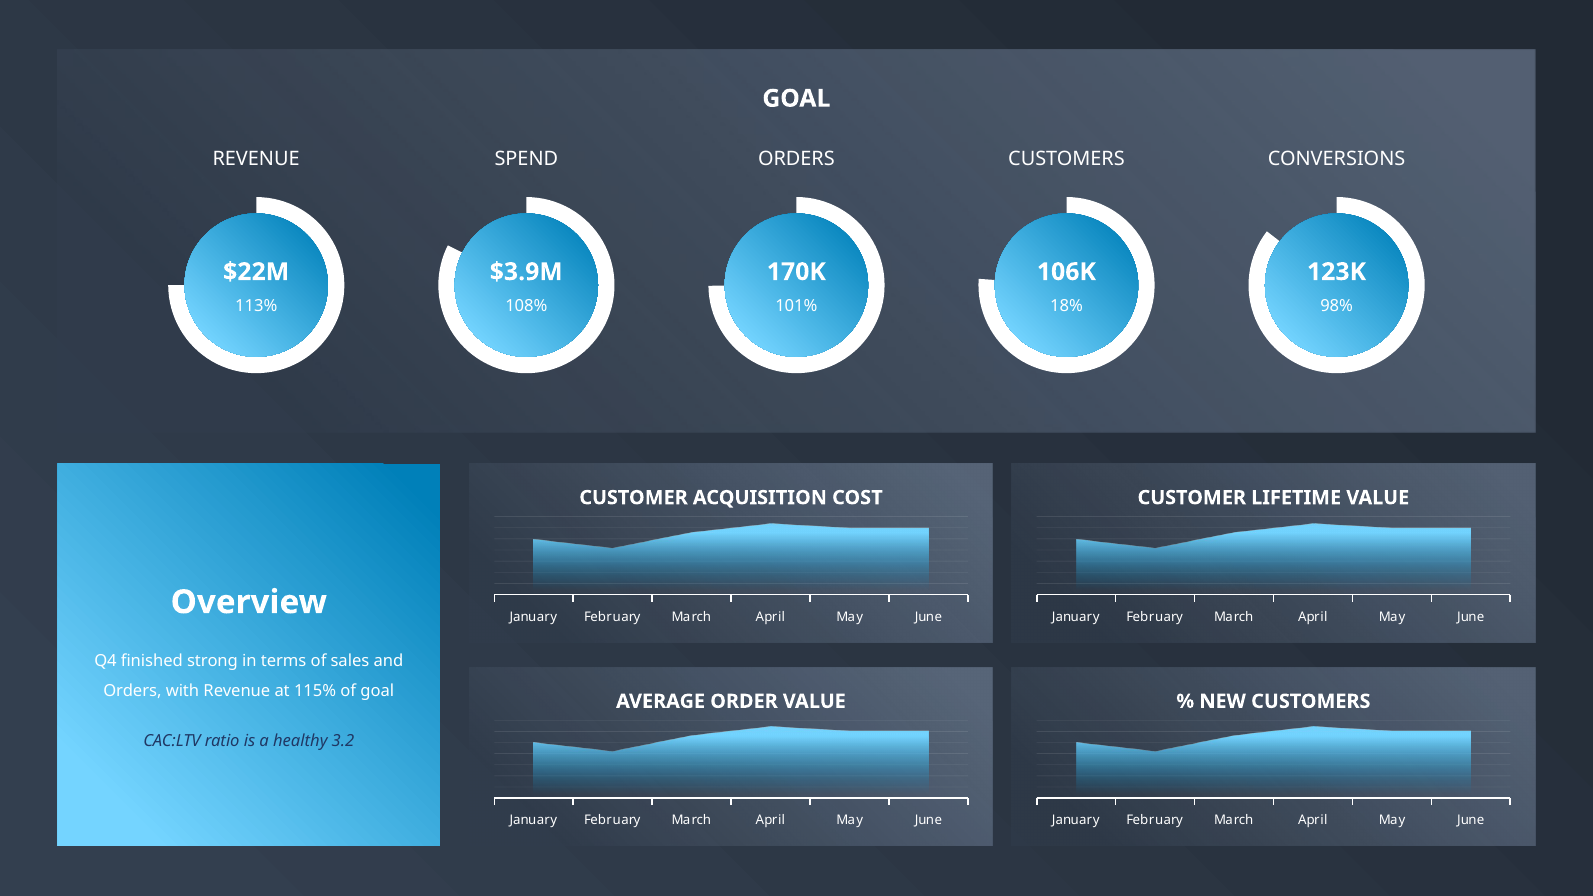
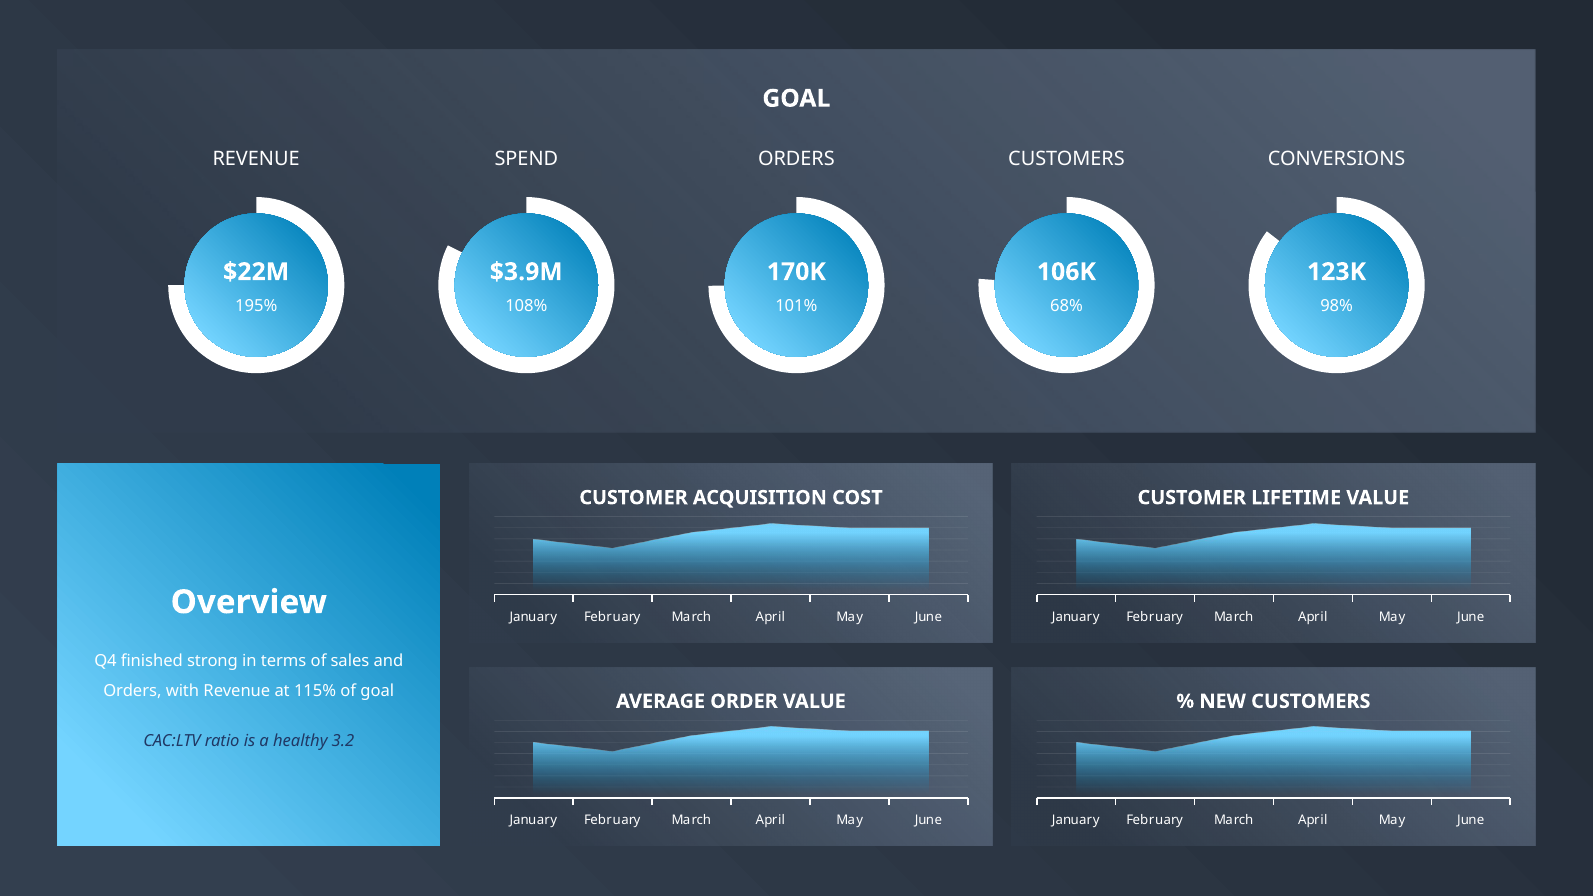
113%: 113% -> 195% (256, 306)
18%: 18% -> 68% (1067, 306)
